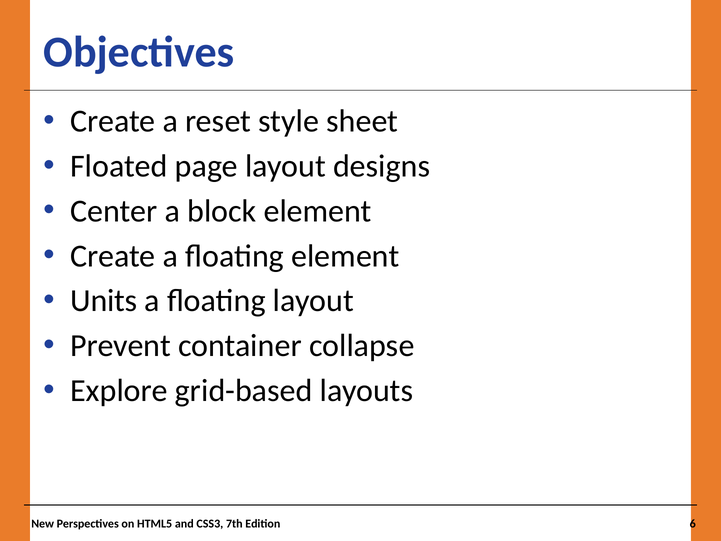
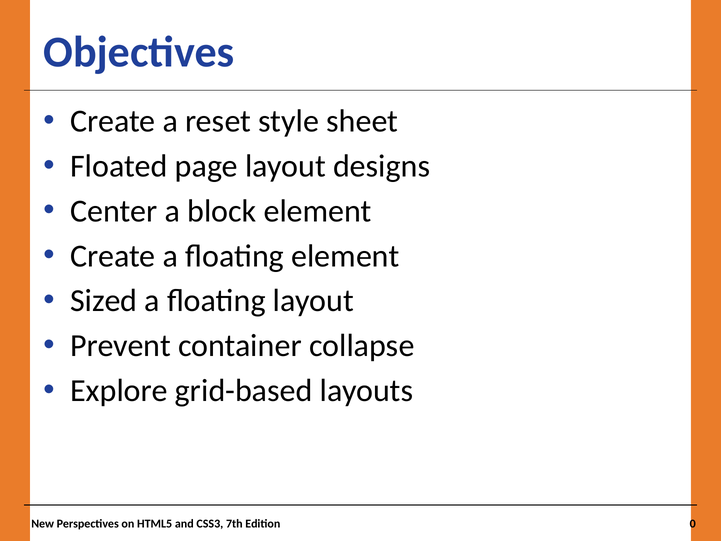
Units: Units -> Sized (104, 301)
6: 6 -> 0 (693, 523)
